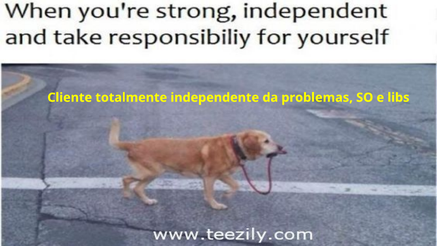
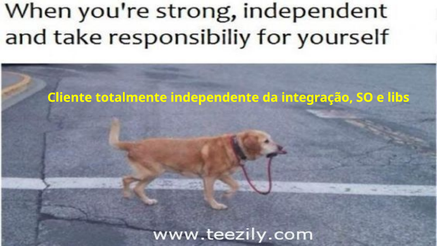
problemas: problemas -> integração (317, 97)
